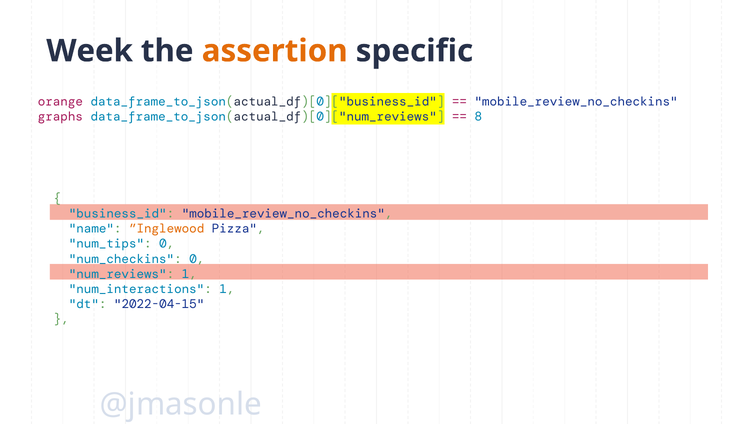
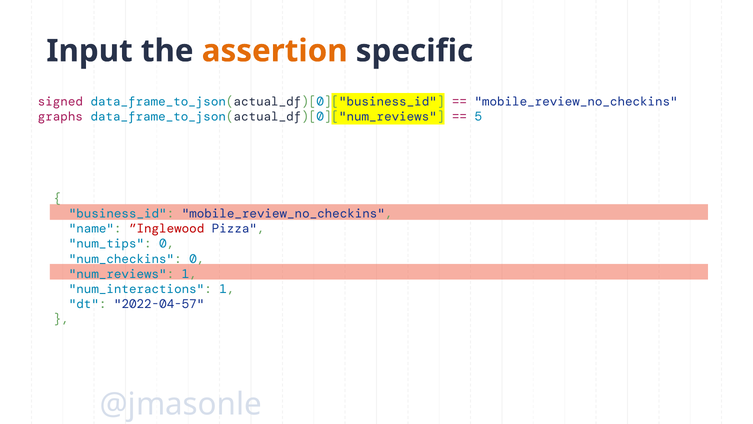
Week: Week -> Input (89, 51)
orange: orange -> signed (60, 101)
8: 8 -> 5 (478, 116)
”Inglewood colour: orange -> red (167, 228)
2022-04-15: 2022-04-15 -> 2022-04-57 (159, 304)
